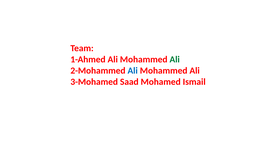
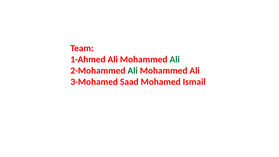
Ali colour: blue -> green (133, 71)
